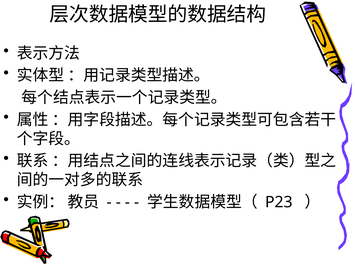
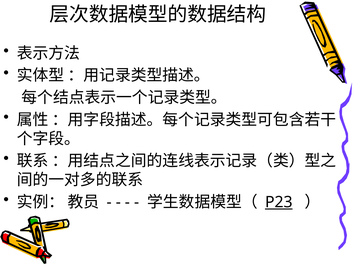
P23 underline: none -> present (279, 202)
